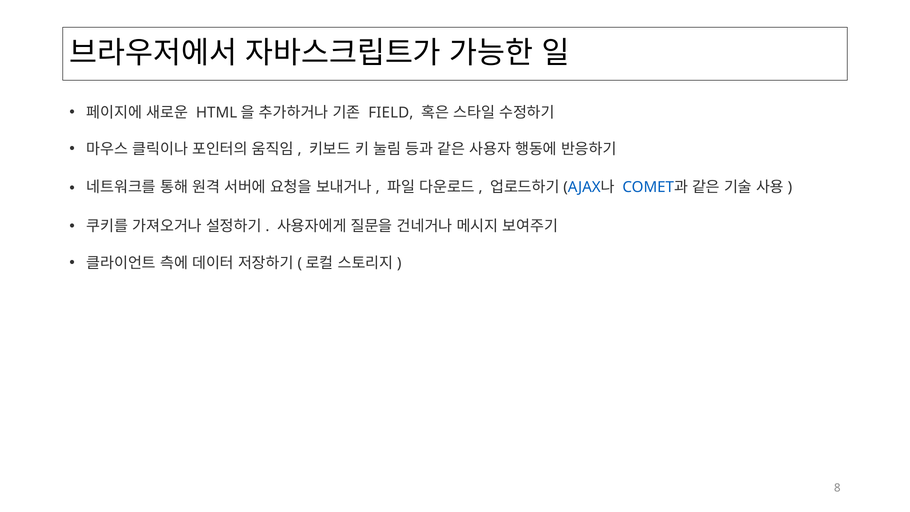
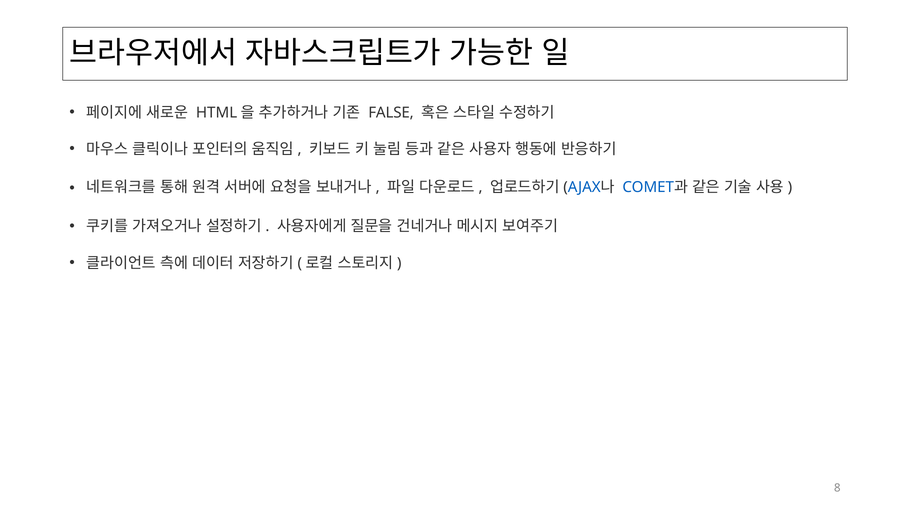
FIELD: FIELD -> FALSE (391, 113)
